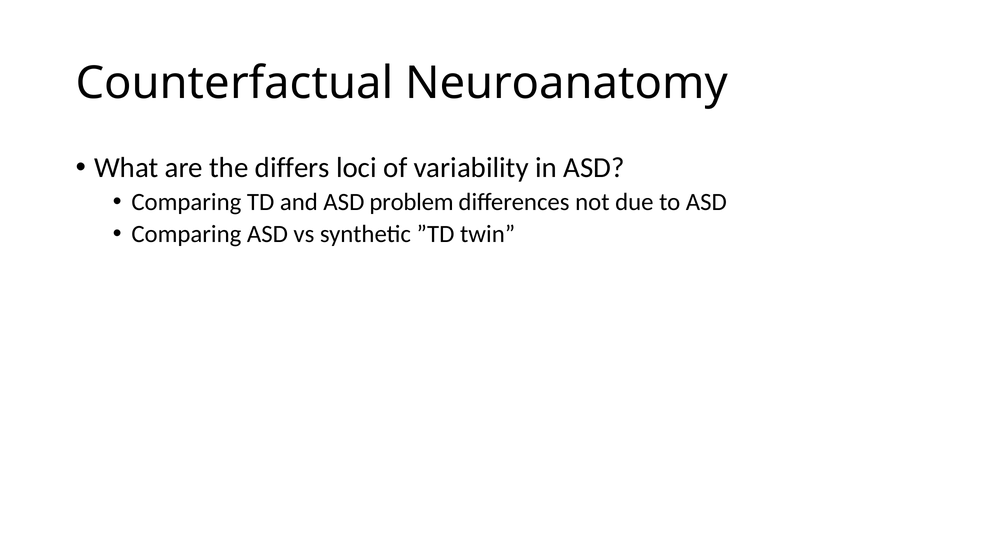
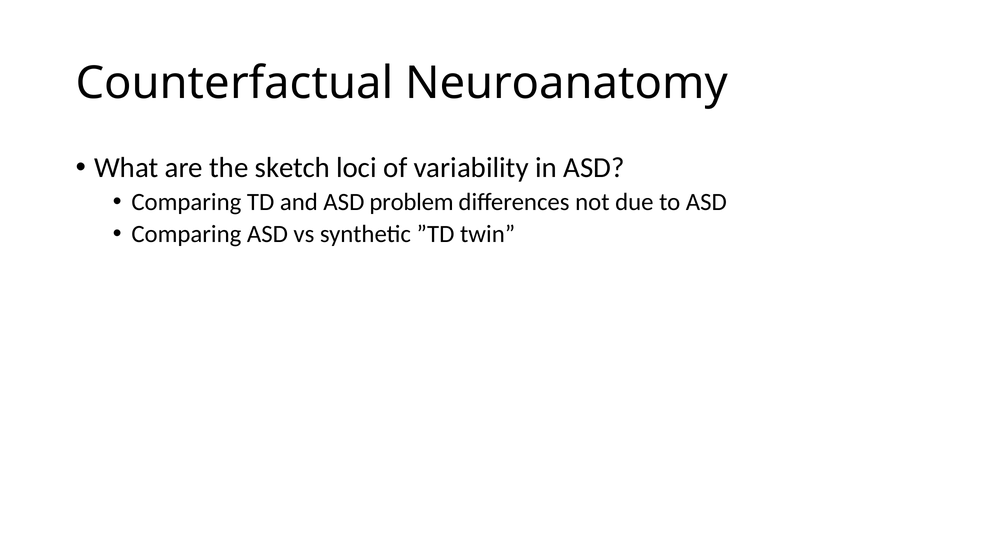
differs: differs -> sketch (292, 168)
